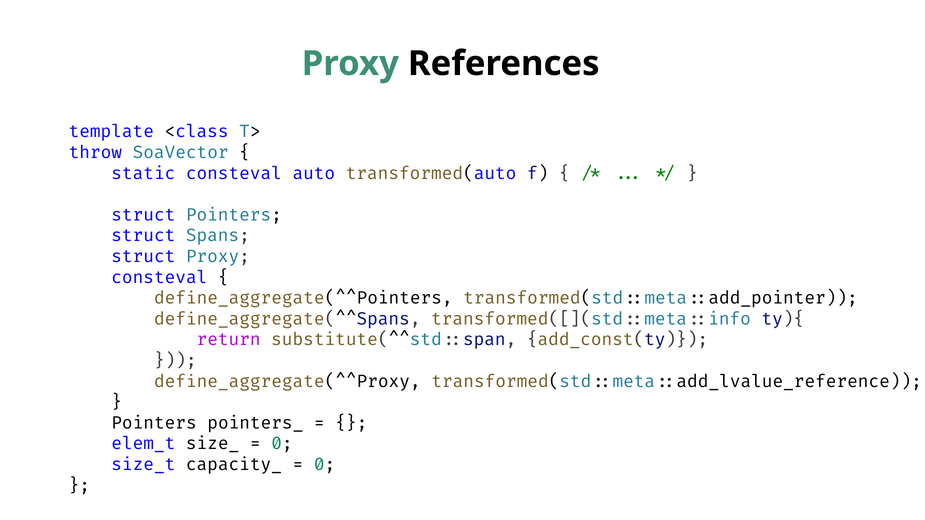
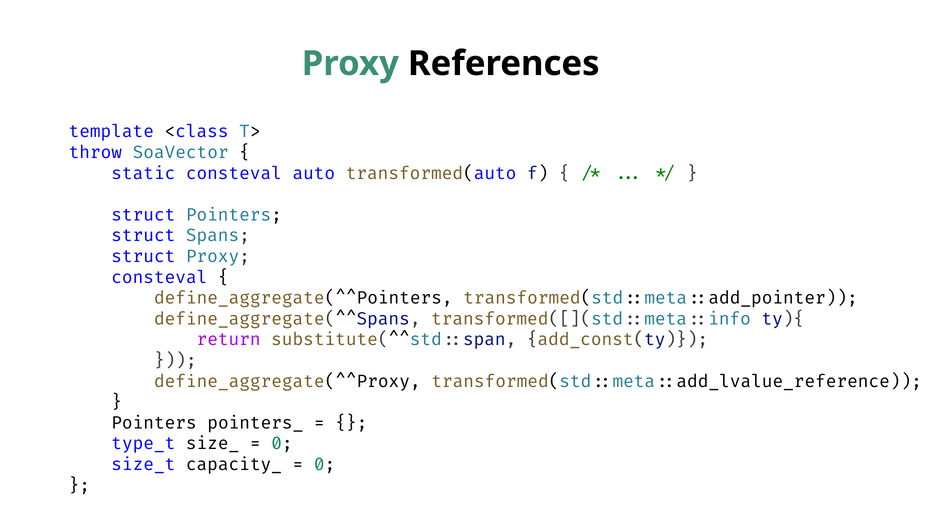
elem_t: elem_t -> type_t (143, 444)
